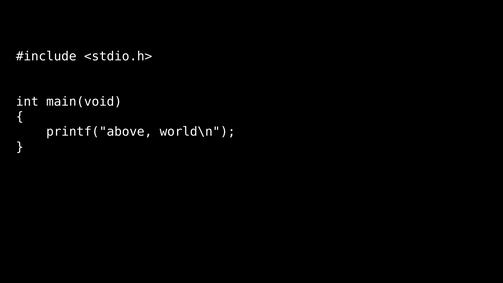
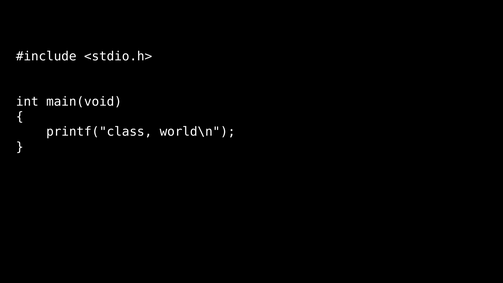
printf("above: printf("above -> printf("class (99, 132)
